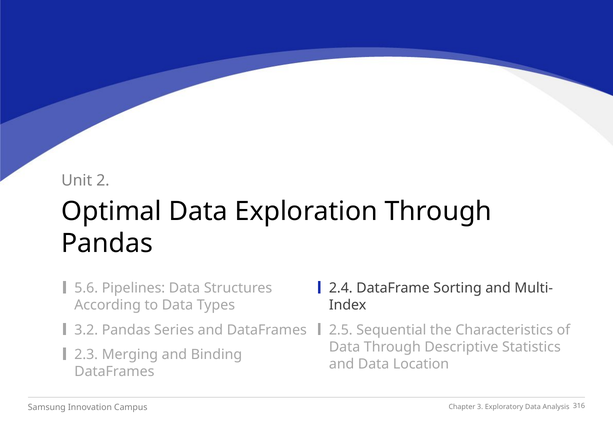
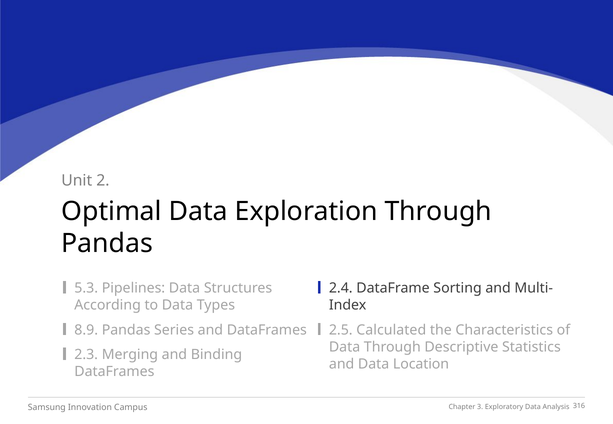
5.6: 5.6 -> 5.3 (86, 289)
3.2: 3.2 -> 8.9 (86, 330)
Sequential: Sequential -> Calculated (391, 330)
